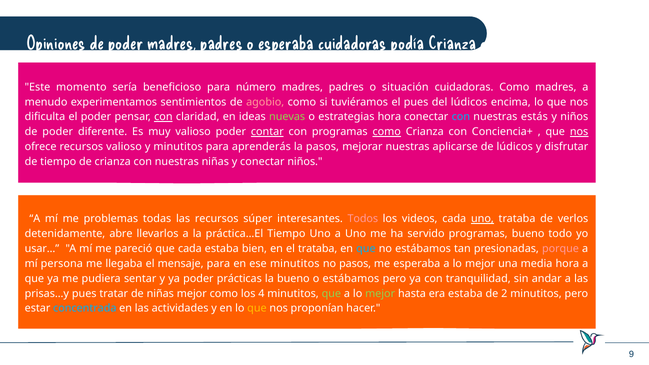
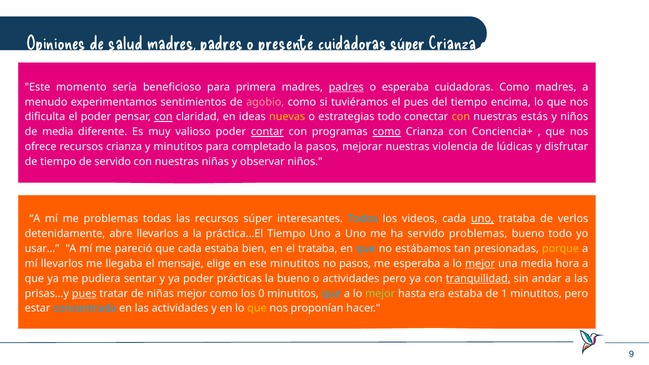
Opiniones de poder: poder -> salud (126, 44)
o esperaba: esperaba -> presente (286, 44)
cuidadoras podía: podía -> súper (408, 44)
número: número -> primera (256, 87)
padres underline: none -> present (346, 87)
o situación: situación -> esperaba (405, 87)
del lúdicos: lúdicos -> tiempo (469, 102)
nuevas colour: light green -> yellow (287, 117)
estrategias hora: hora -> todo (389, 117)
con colour: light blue -> yellow (461, 117)
poder: poder -> media (58, 132)
nos underline: present -> none (579, 132)
recursos valioso: valioso -> crianza (124, 147)
aprenderás: aprenderás -> completado (261, 147)
aplicarse: aplicarse -> violencia (455, 147)
de lúdicos: lúdicos -> lúdicas (515, 147)
de crianza: crianza -> servido (113, 162)
y conectar: conectar -> observar (262, 162)
Todos colour: pink -> light blue (363, 219)
servido programas: programas -> problemas (478, 234)
porque colour: pink -> yellow (560, 249)
mí persona: persona -> llevarlos (62, 264)
mensaje para: para -> elige (219, 264)
mejor underline: none -> present (480, 264)
o estábamos: estábamos -> actividades (351, 279)
tranquilidad underline: none -> present (478, 279)
pues underline: none -> present (84, 294)
4: 4 -> 0 (261, 294)
que colour: light green -> light blue (331, 294)
2: 2 -> 1 (504, 294)
